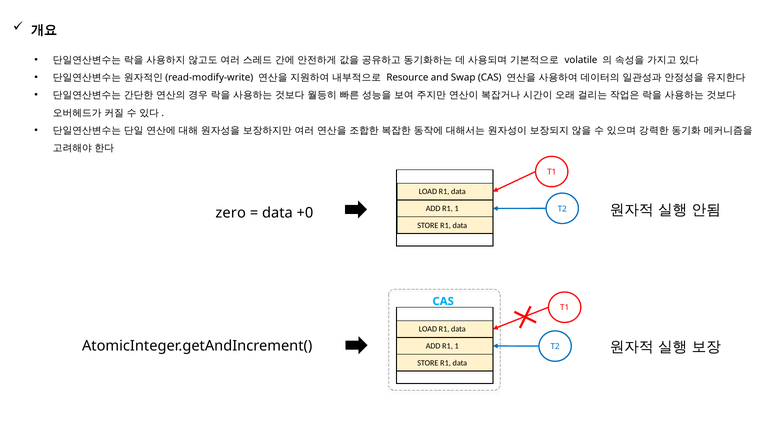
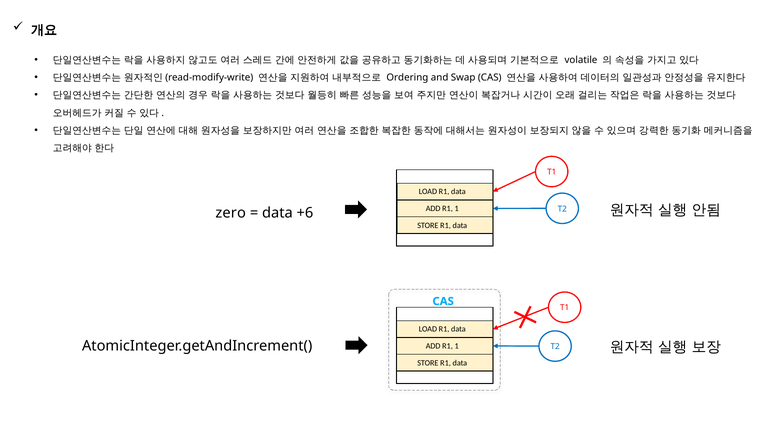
Resource: Resource -> Ordering (407, 78)
+0: +0 -> +6 (305, 213)
